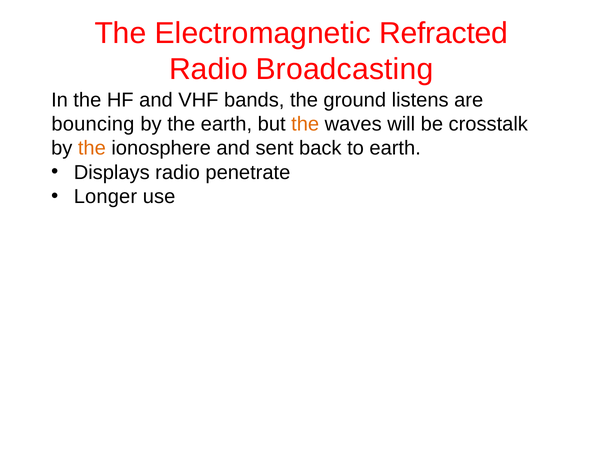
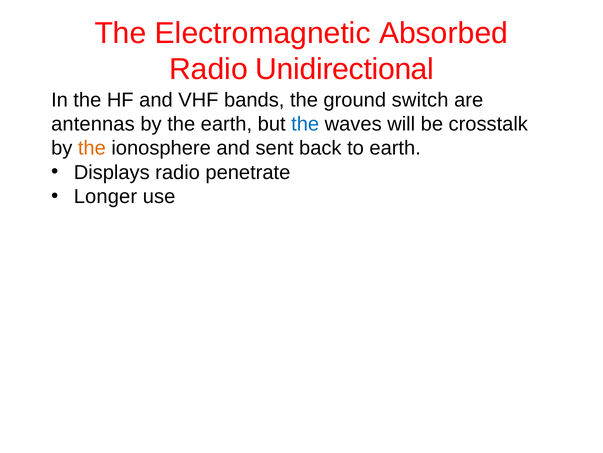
Refracted: Refracted -> Absorbed (444, 33)
Broadcasting: Broadcasting -> Unidirectional (345, 69)
listens: listens -> switch (420, 100)
bouncing: bouncing -> antennas (93, 124)
the colour: orange -> blue (305, 124)
